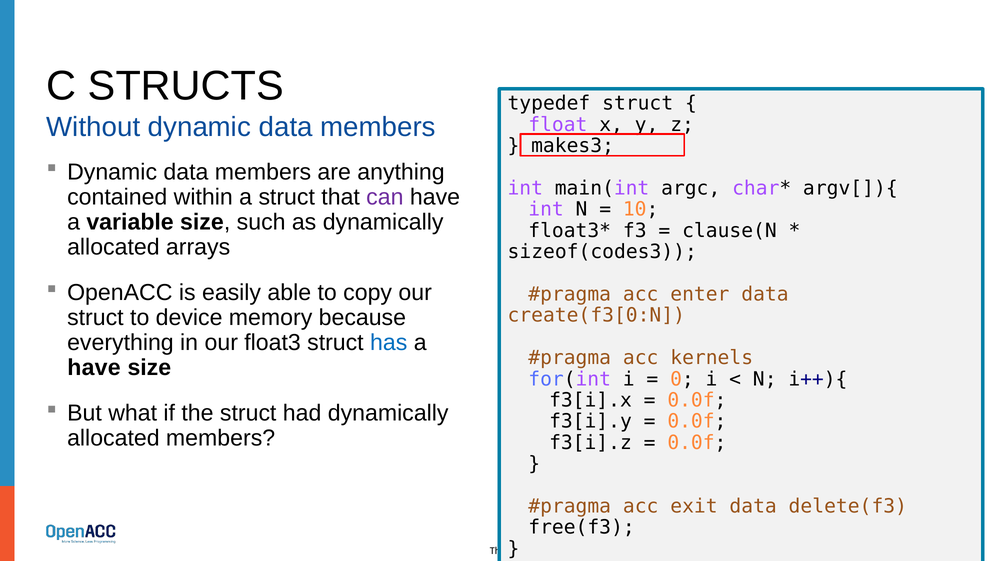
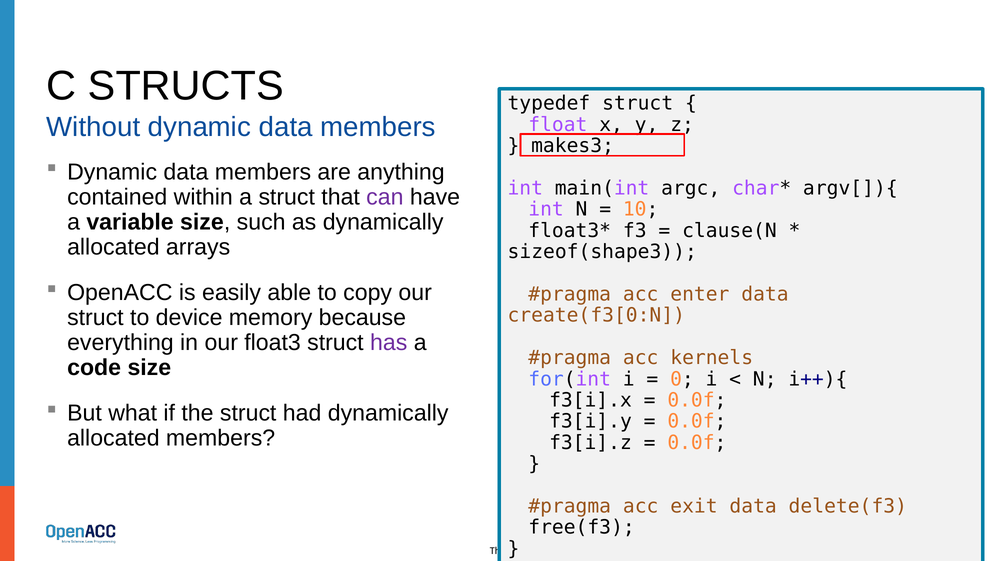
sizeof(codes3: sizeof(codes3 -> sizeof(shape3 (602, 252)
has colour: blue -> purple (389, 343)
have: have -> code (94, 367)
